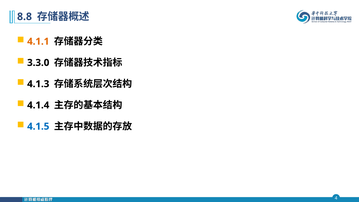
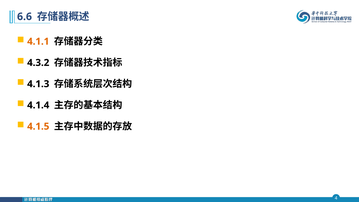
8.8: 8.8 -> 6.6 (25, 17)
3.3.0: 3.3.0 -> 4.3.2 (38, 63)
4.1.5 colour: blue -> orange (38, 126)
